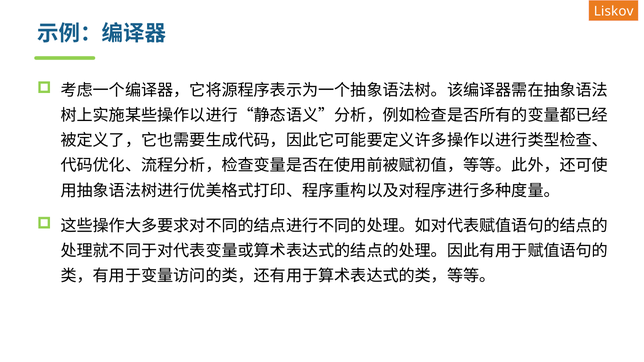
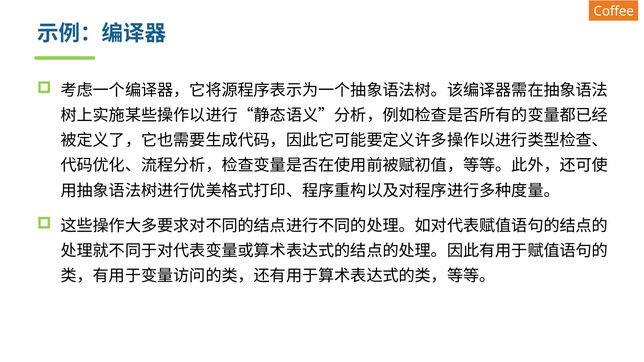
Liskov: Liskov -> Coffee (614, 11)
